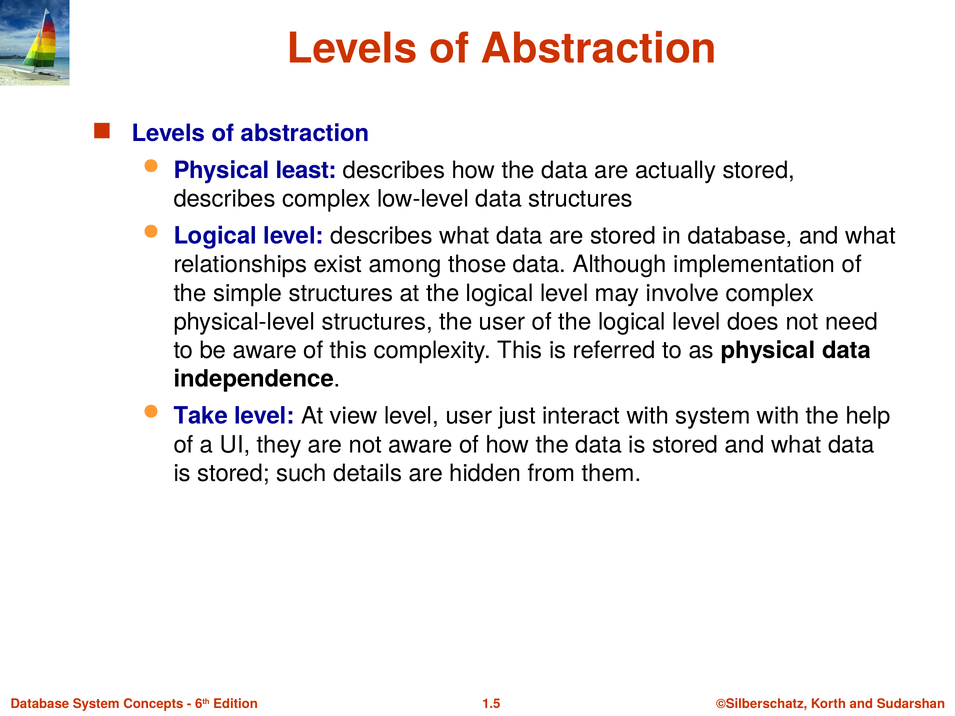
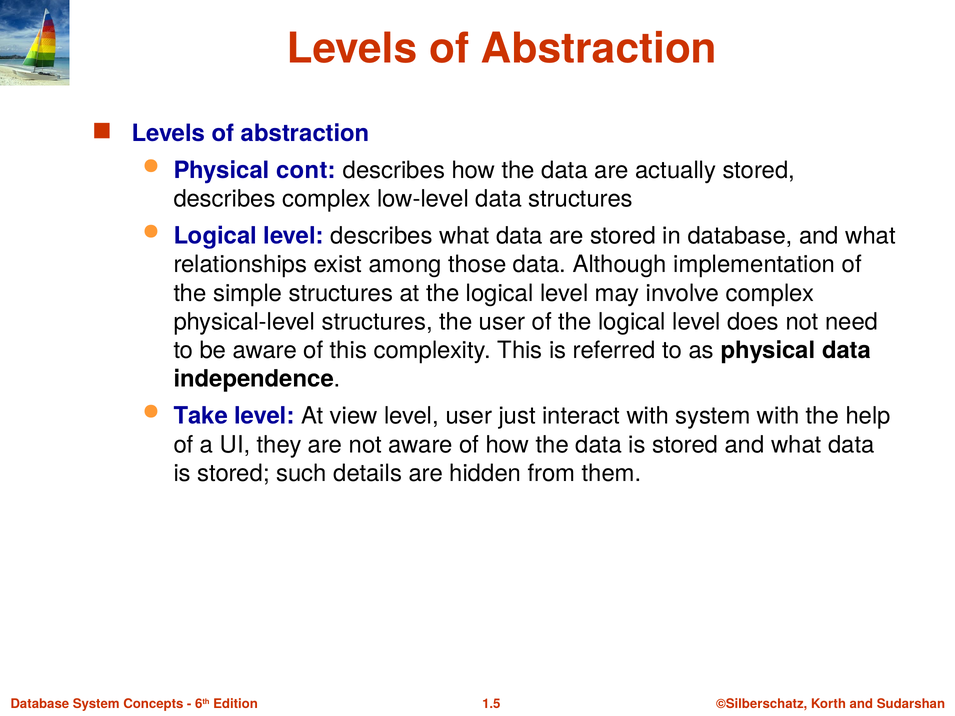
least: least -> cont (306, 170)
